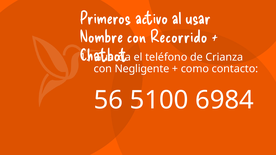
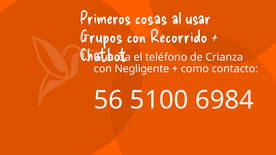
activo: activo -> cosas (151, 19)
Nombre: Nombre -> Grupos (101, 37)
